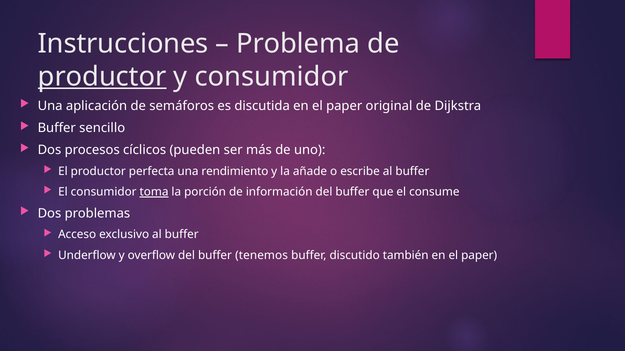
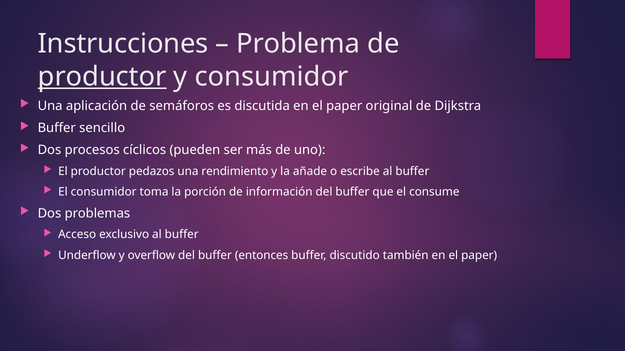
perfecta: perfecta -> pedazos (152, 172)
toma underline: present -> none (154, 192)
tenemos: tenemos -> entonces (262, 256)
